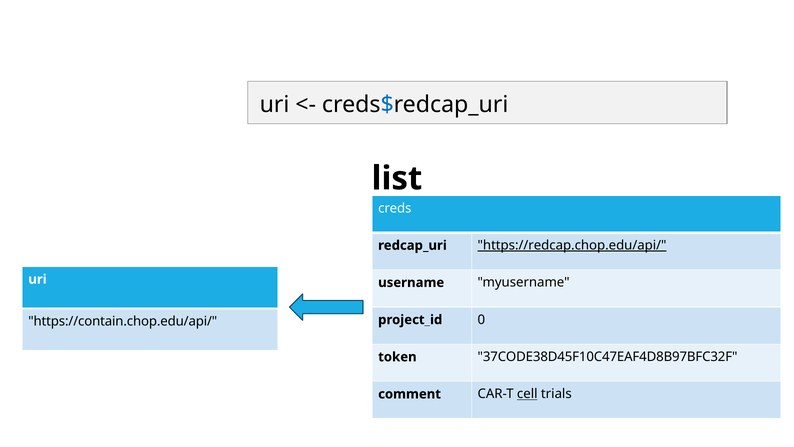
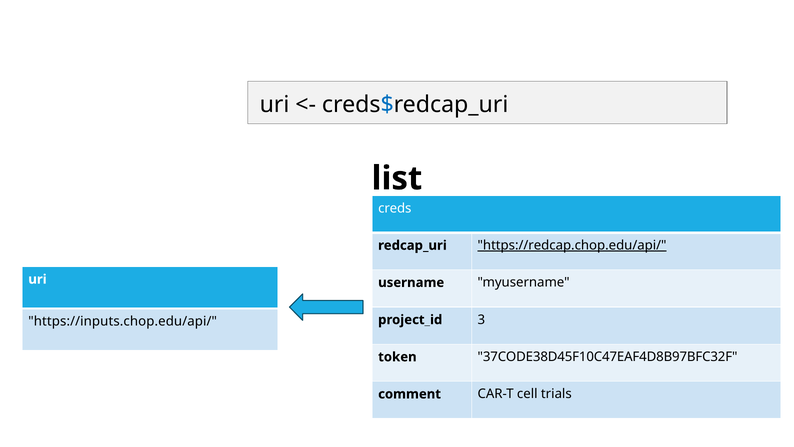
https://contain.chop.edu/api/: https://contain.chop.edu/api/ -> https://inputs.chop.edu/api/ (123, 321)
0: 0 -> 3 (481, 320)
cell underline: present -> none (527, 394)
